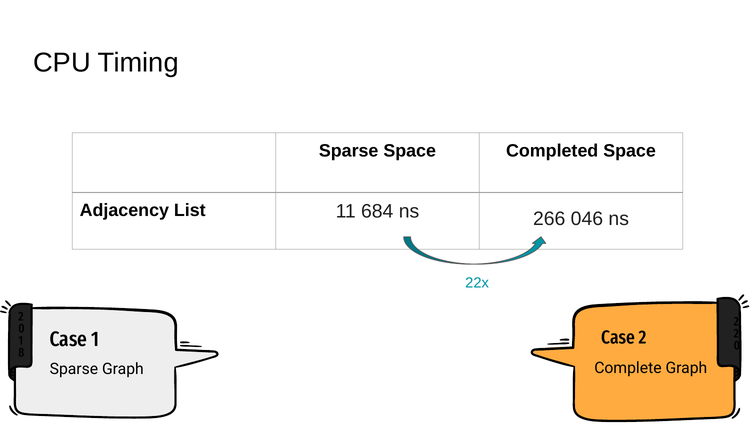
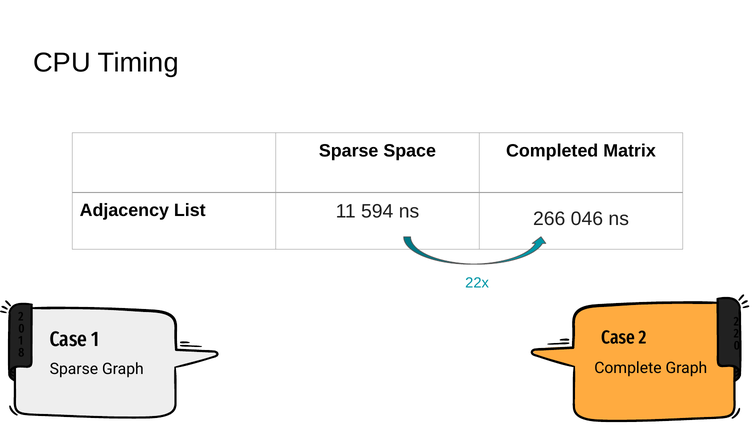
Completed Space: Space -> Matrix (630, 151)
684: 684 -> 594 (377, 211)
